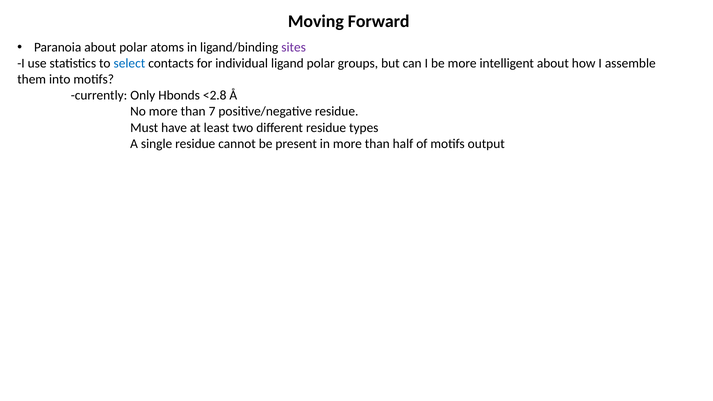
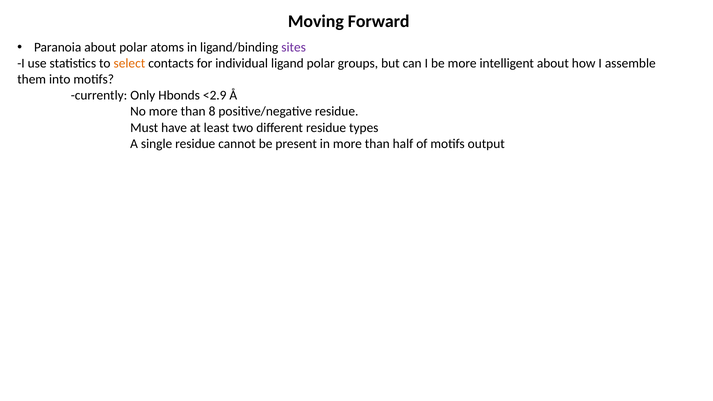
select colour: blue -> orange (129, 63)
<2.8: <2.8 -> <2.9 (215, 96)
7: 7 -> 8 (212, 112)
